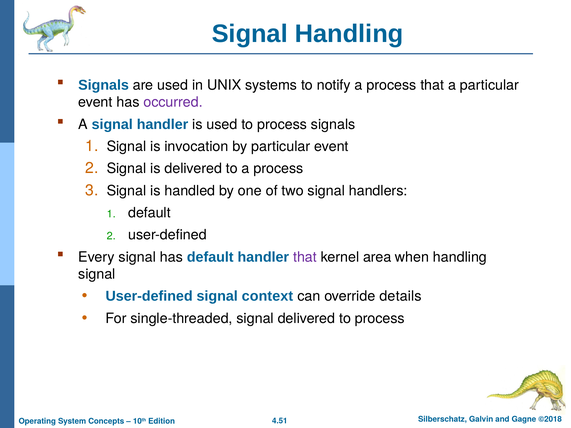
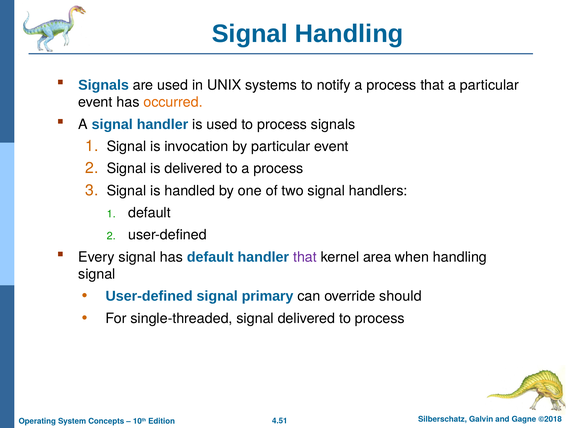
occurred colour: purple -> orange (173, 102)
context: context -> primary (268, 296)
details: details -> should (401, 296)
